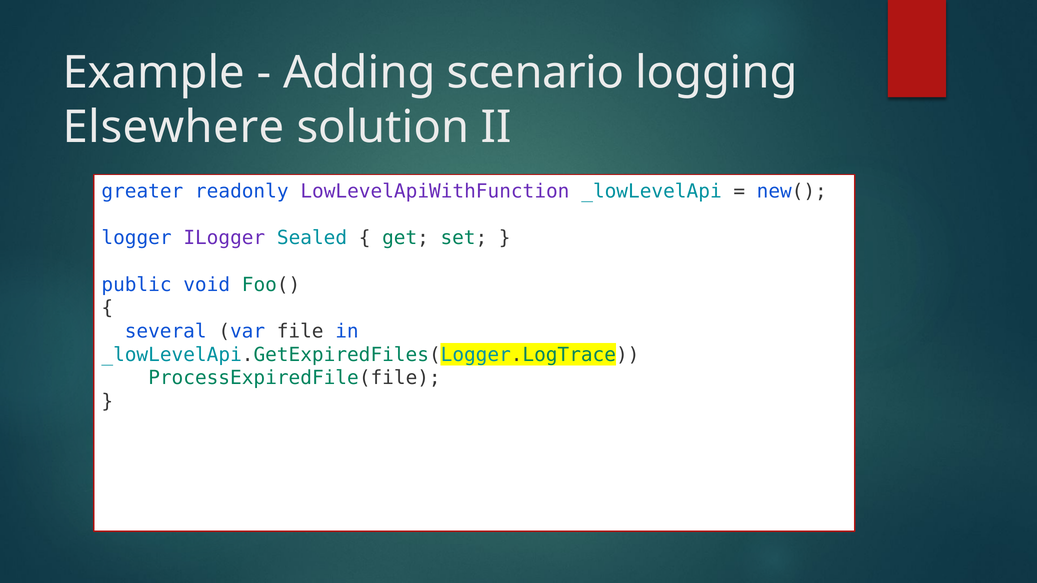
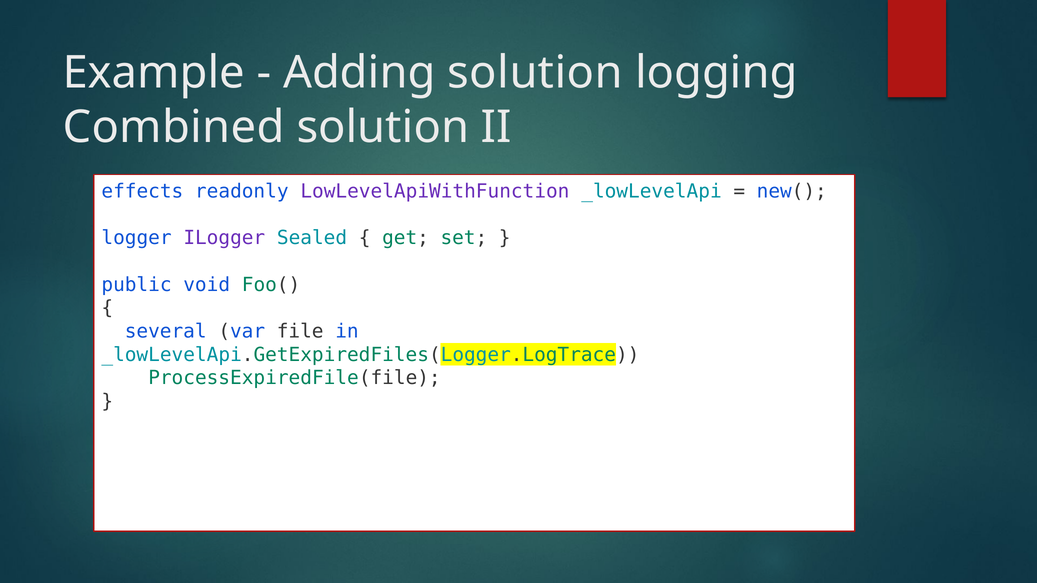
Adding scenario: scenario -> solution (535, 73)
Elsewhere: Elsewhere -> Combined (174, 127)
greater: greater -> effects (142, 191)
